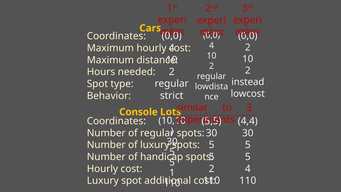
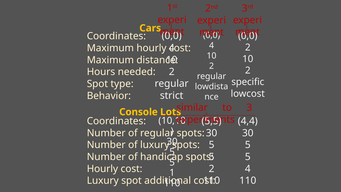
instead: instead -> specific (248, 82)
